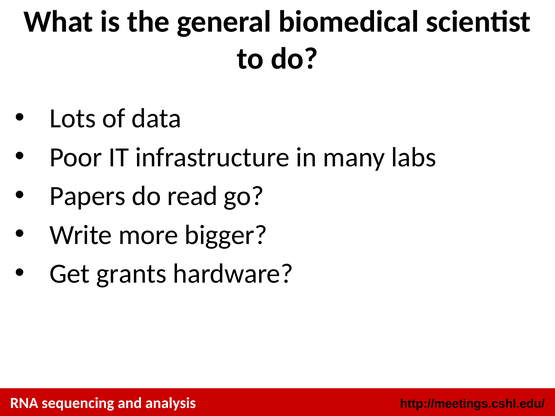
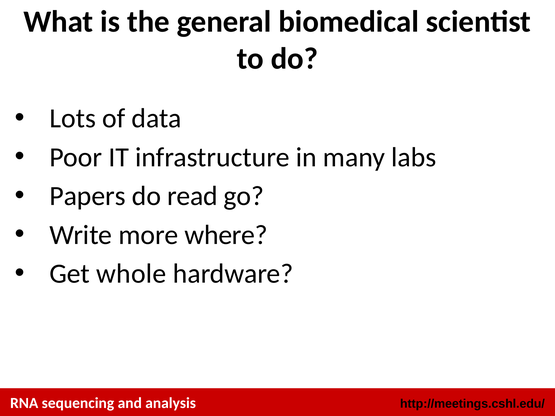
bigger: bigger -> where (226, 235)
grants: grants -> whole (131, 274)
